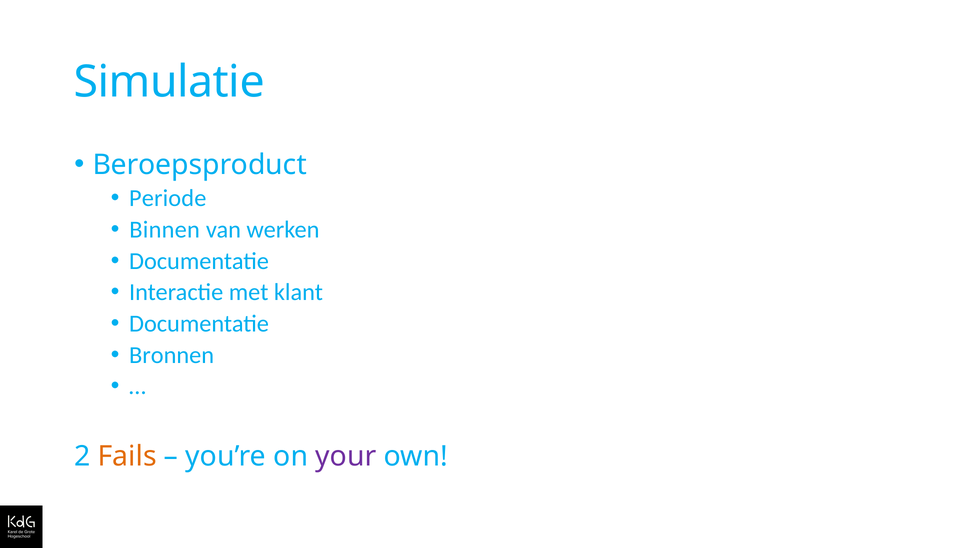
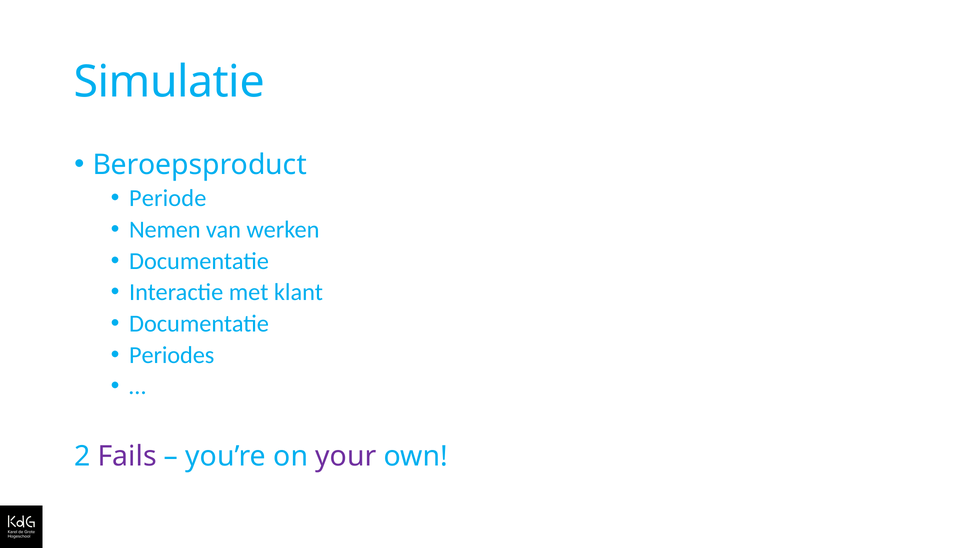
Binnen: Binnen -> Nemen (165, 230)
Bronnen: Bronnen -> Periodes (172, 355)
Fails colour: orange -> purple (127, 456)
